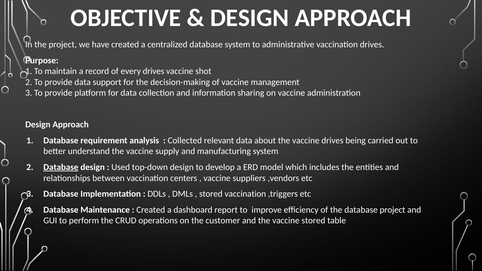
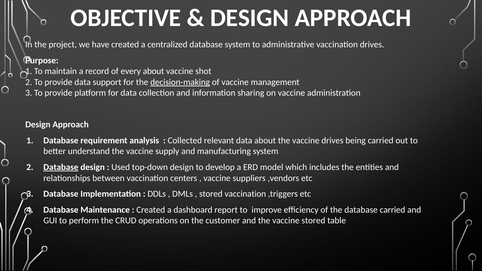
every drives: drives -> about (154, 71)
decision-making underline: none -> present (180, 82)
database project: project -> carried (393, 210)
